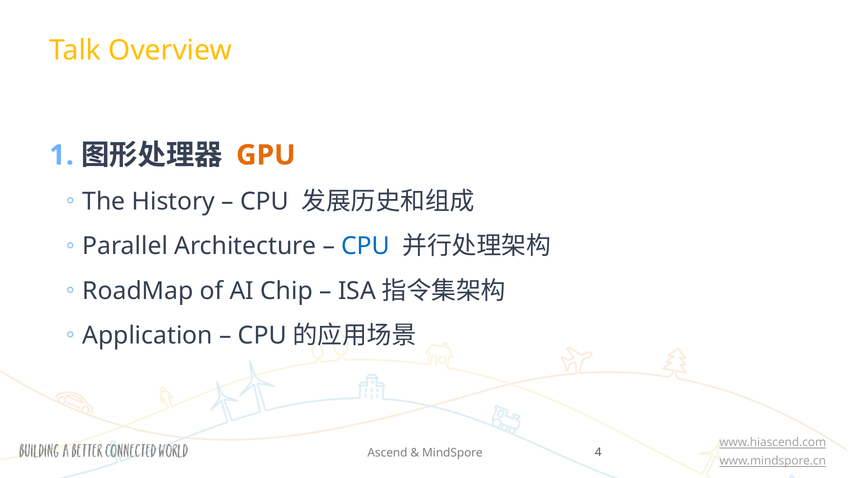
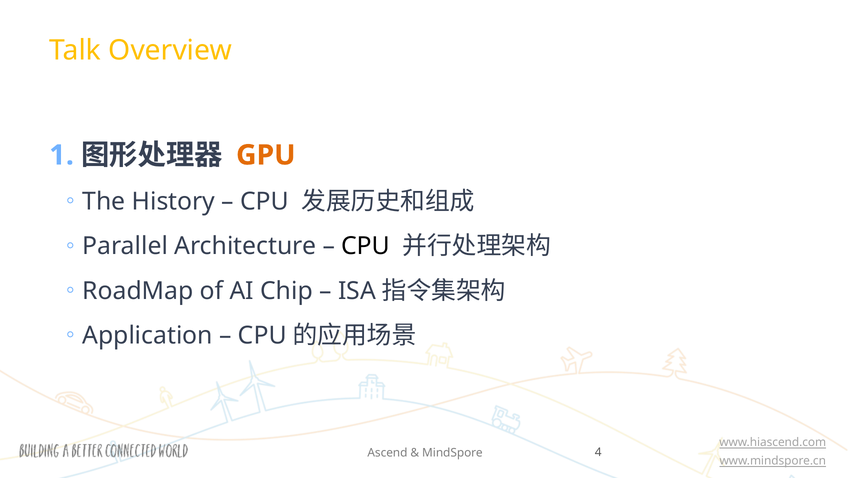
CPU colour: blue -> black (366, 246)
